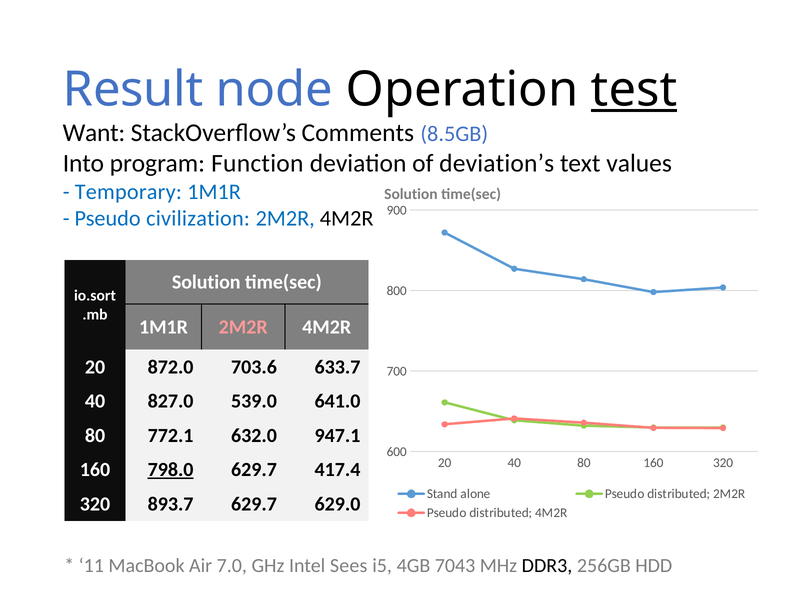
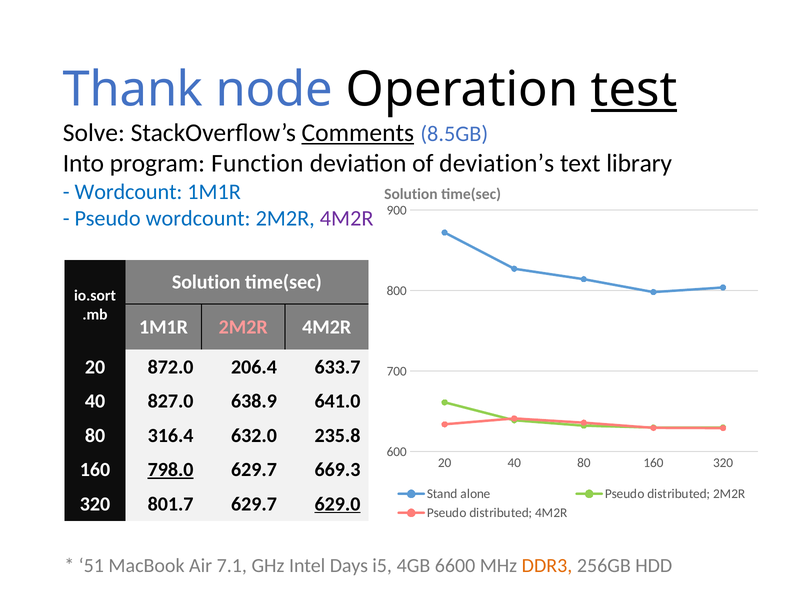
Result: Result -> Thank (133, 90)
Want: Want -> Solve (94, 133)
Comments underline: none -> present (358, 133)
values: values -> library (639, 163)
Temporary: Temporary -> Wordcount (128, 192)
Pseudo civilization: civilization -> wordcount (198, 219)
4M2R colour: black -> purple (347, 219)
703.6: 703.6 -> 206.4 (254, 367)
539.0: 539.0 -> 638.9 (254, 401)
772.1: 772.1 -> 316.4 (171, 435)
947.1: 947.1 -> 235.8 (337, 435)
417.4: 417.4 -> 669.3 (337, 470)
893.7: 893.7 -> 801.7 (171, 504)
629.0 underline: none -> present (337, 504)
11: 11 -> 51 (91, 566)
7.0: 7.0 -> 7.1 (232, 566)
Sees: Sees -> Days (349, 566)
7043: 7043 -> 6600 (455, 566)
DDR3 colour: black -> orange (547, 566)
